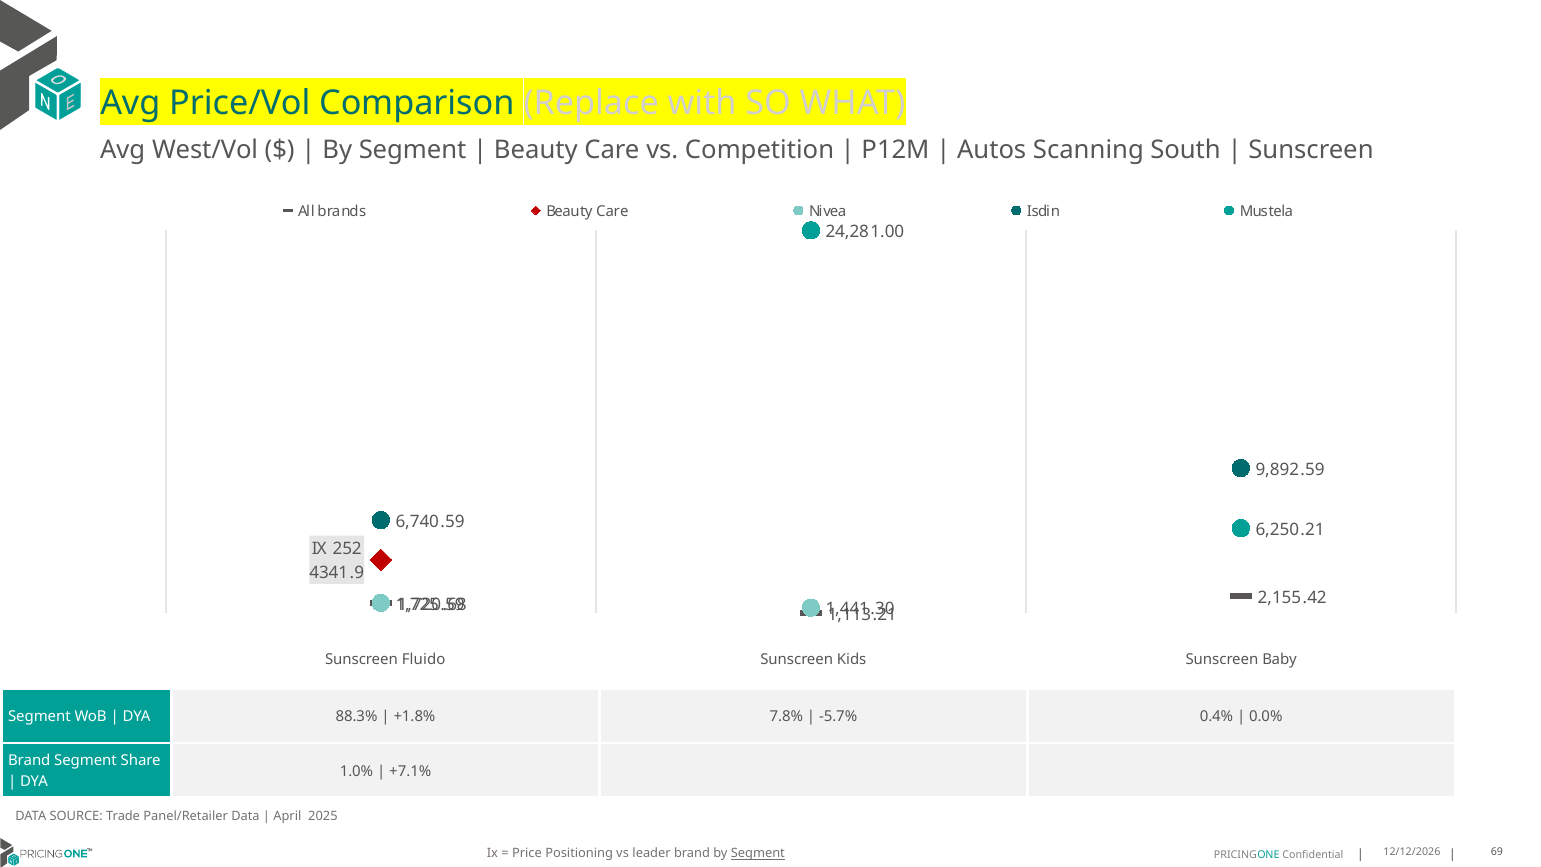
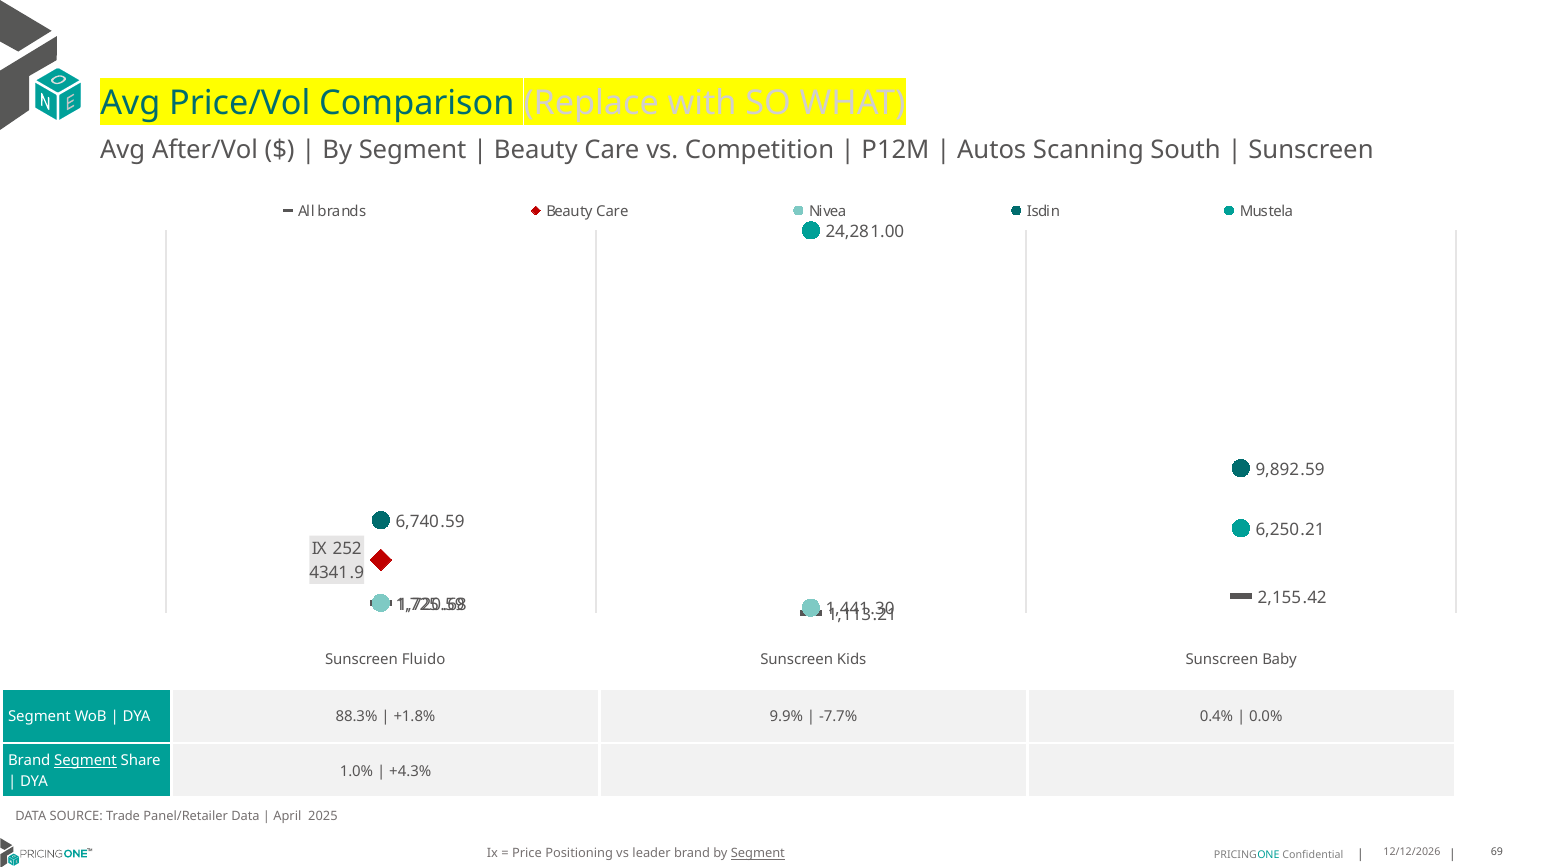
West/Vol: West/Vol -> After/Vol (205, 150)
7.8%: 7.8% -> 9.9% (786, 716)
-5.7%: -5.7% -> -7.7% (838, 716)
Segment underline: none -> present (85, 761)
+7.1%: +7.1% -> +4.3% (410, 771)
